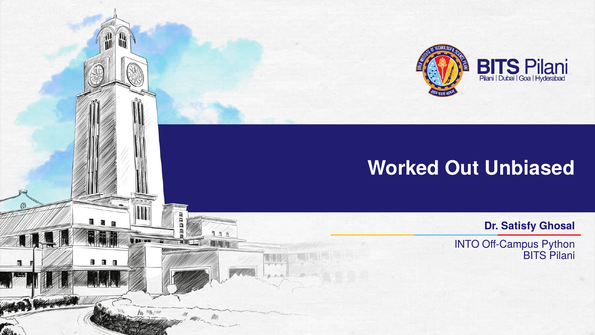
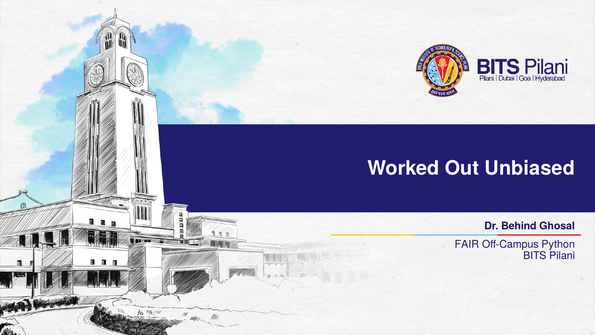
Satisfy: Satisfy -> Behind (519, 226)
INTO: INTO -> FAIR (467, 244)
